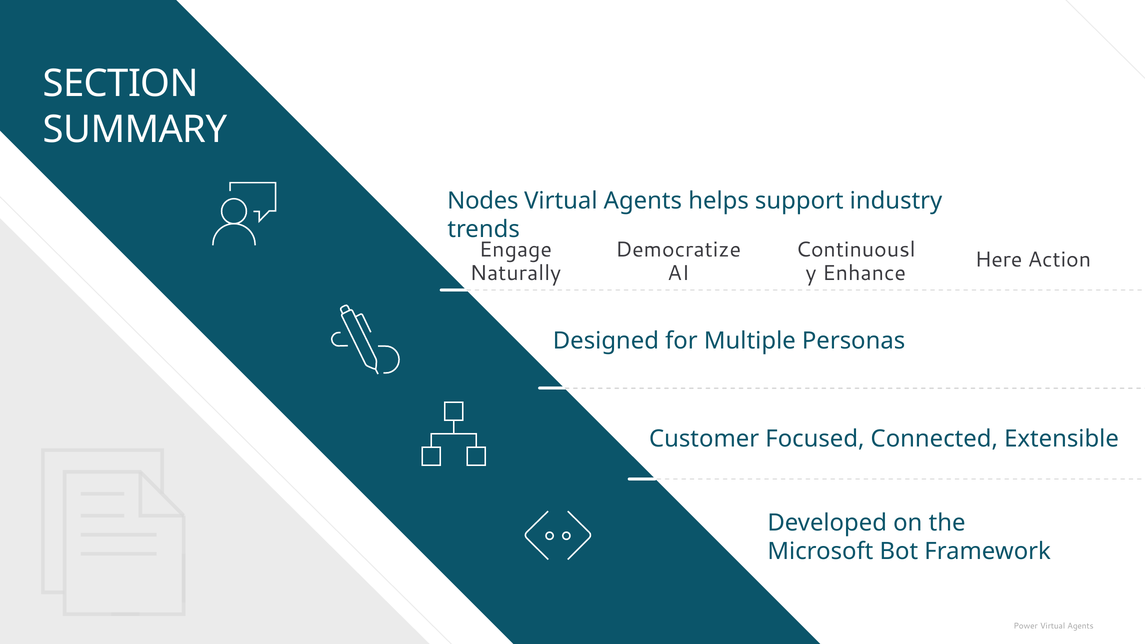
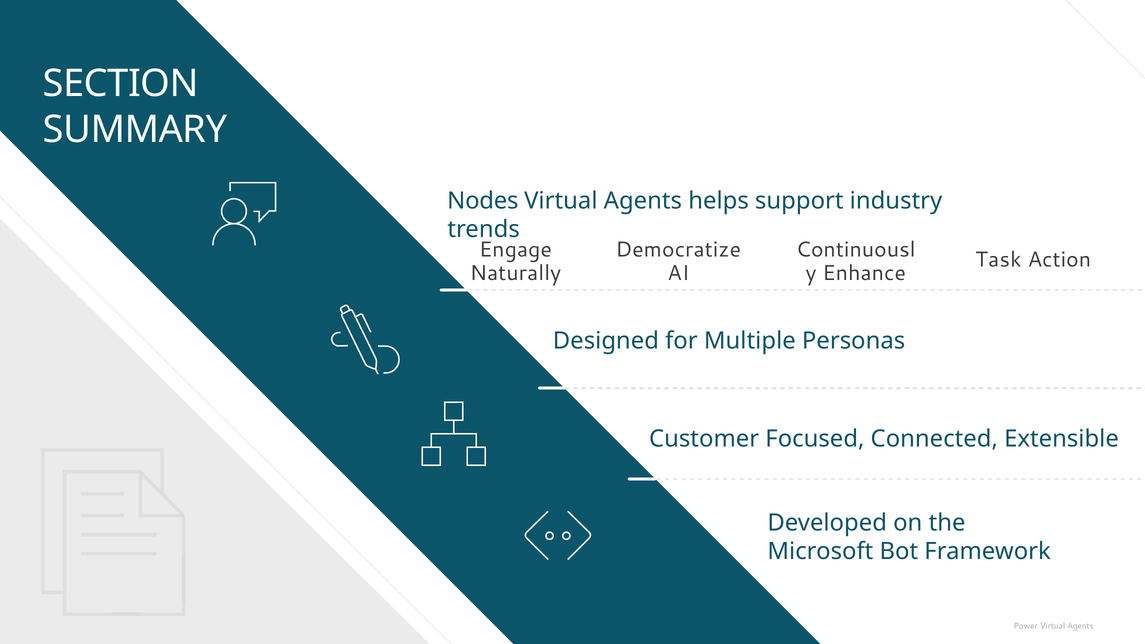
Here: Here -> Task (998, 259)
